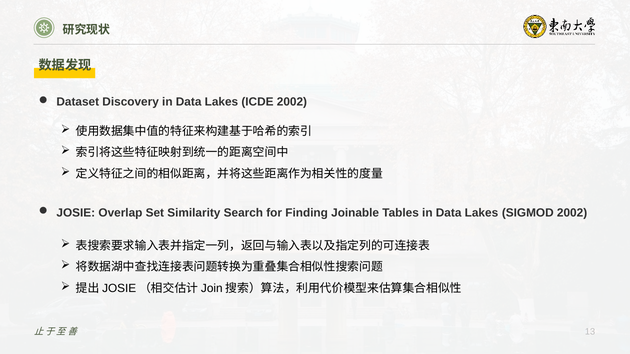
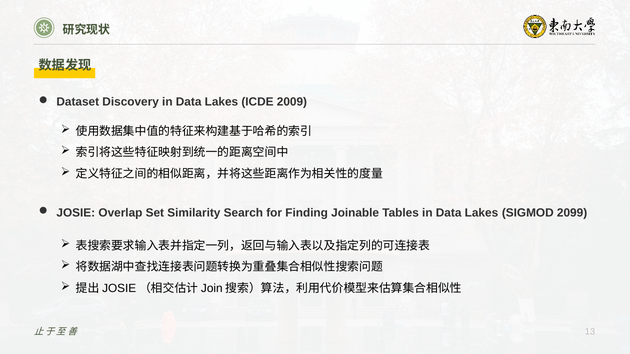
ICDE 2002: 2002 -> 2009 (292, 102)
SIGMOD 2002: 2002 -> 2099 (572, 213)
